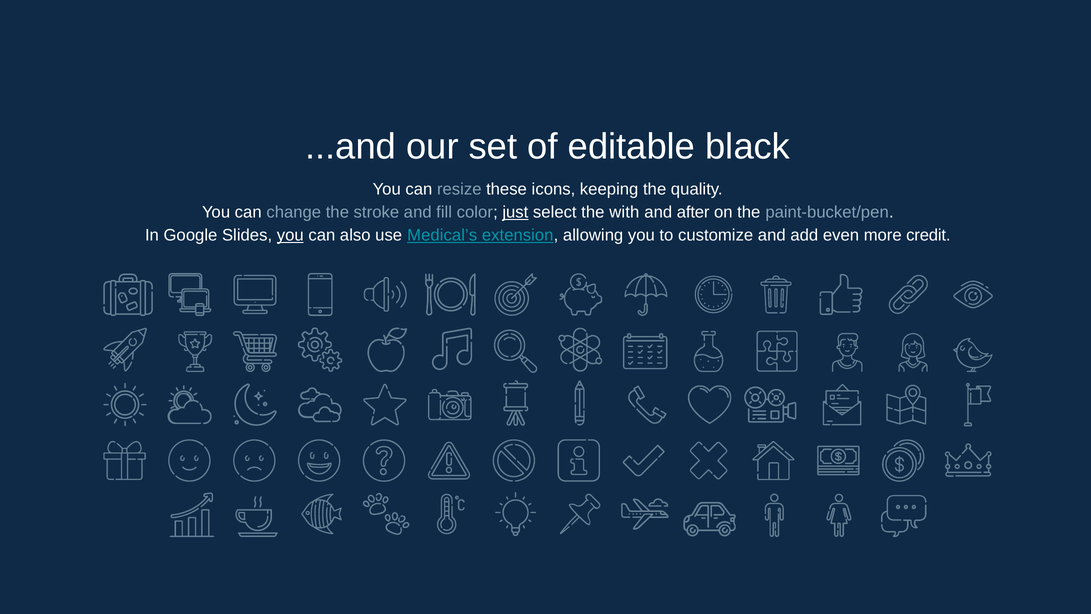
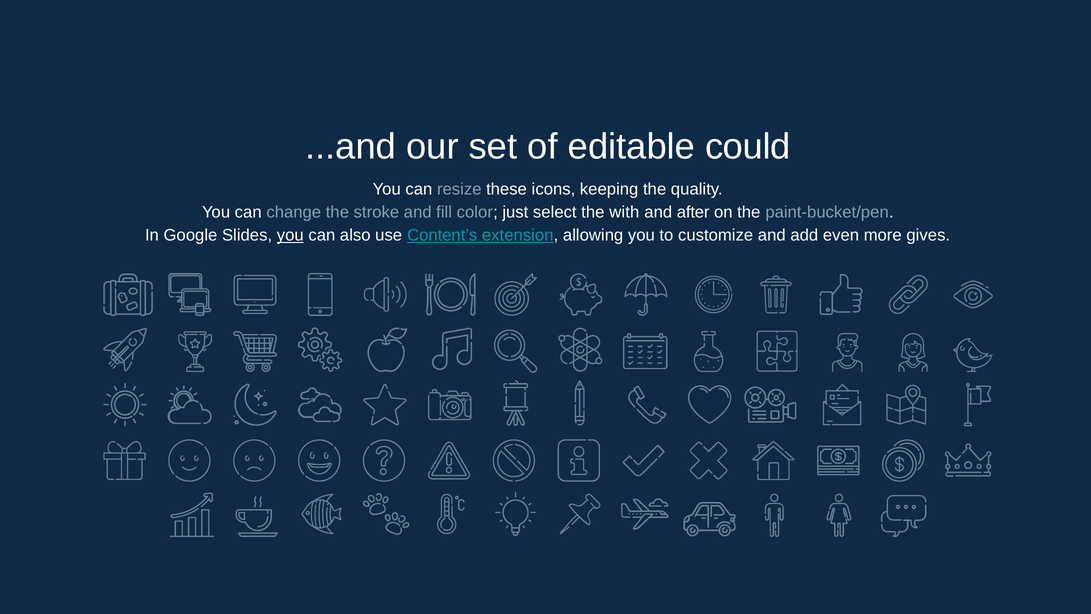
black: black -> could (748, 147)
just underline: present -> none (515, 212)
Medical’s: Medical’s -> Content’s (442, 235)
credit: credit -> gives (928, 235)
